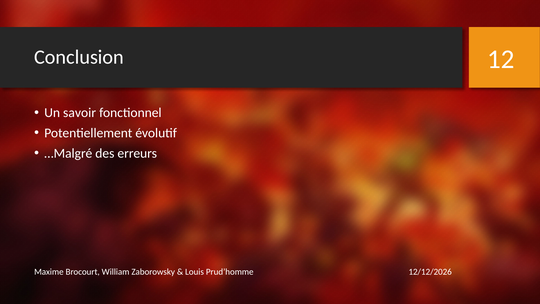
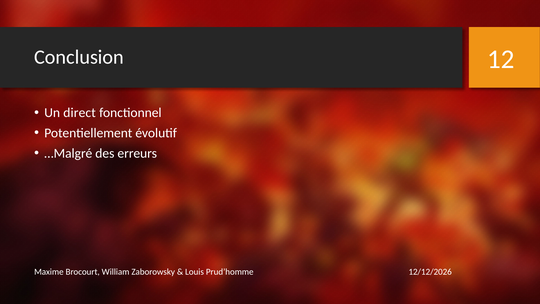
savoir: savoir -> direct (80, 113)
